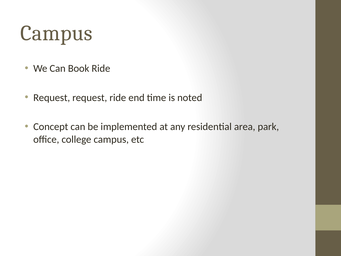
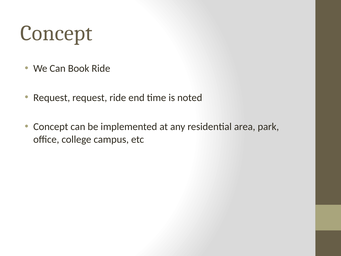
Campus: Campus -> Concept (56, 33)
